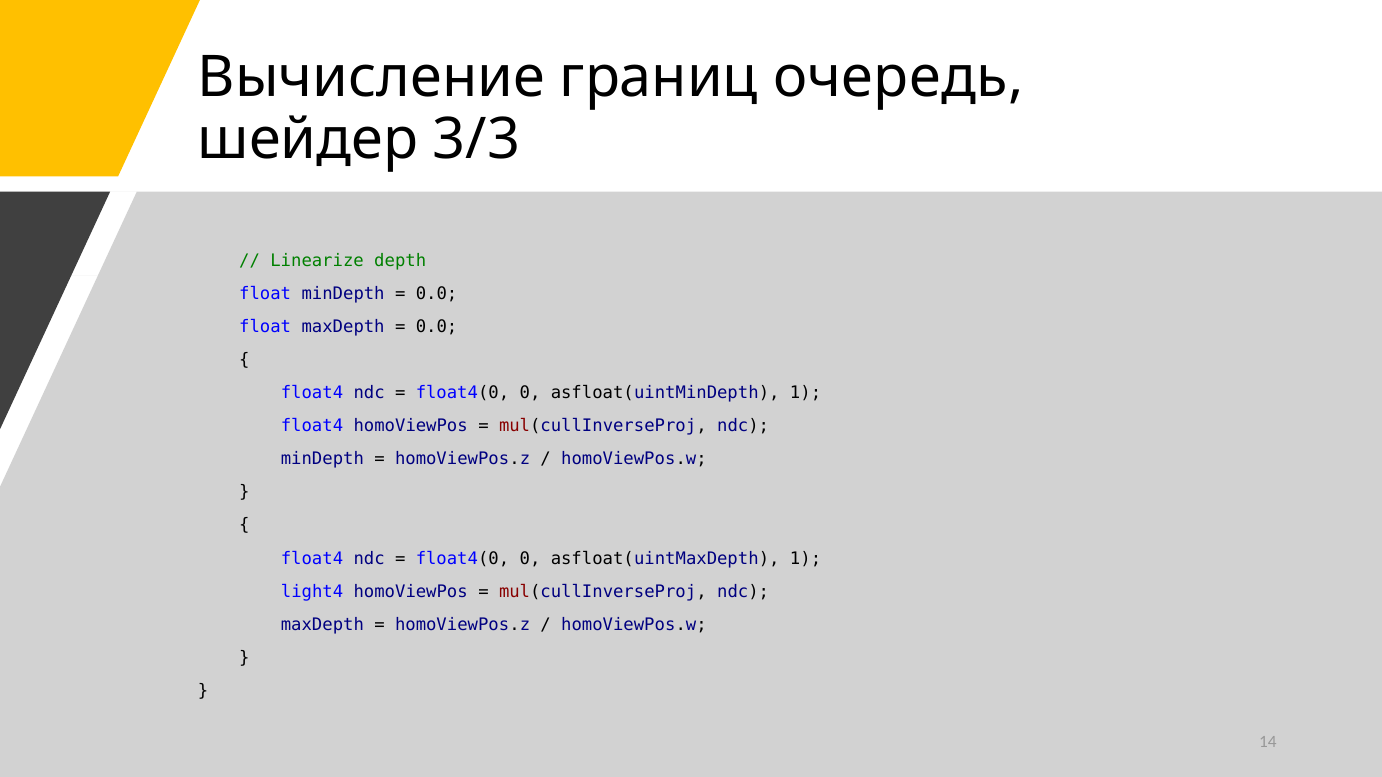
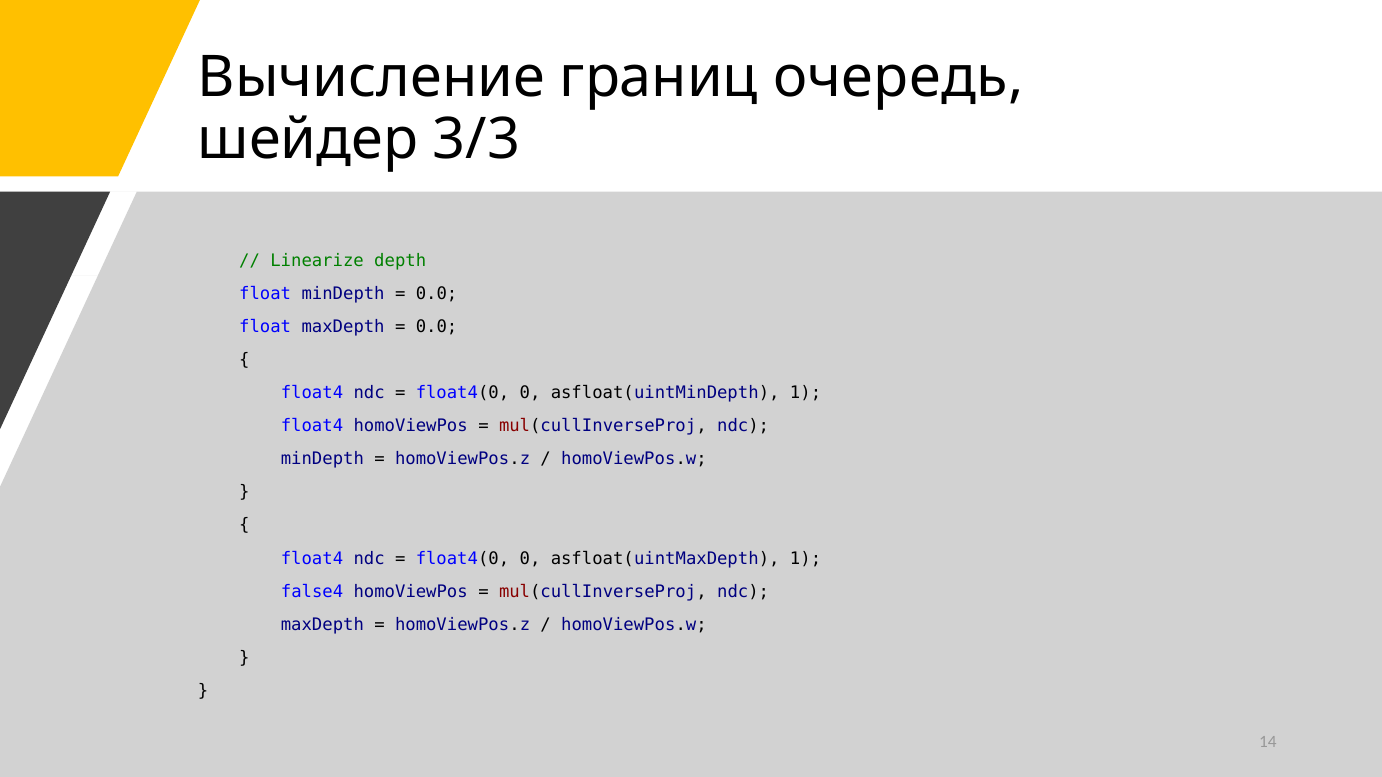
light4: light4 -> false4 (312, 592)
